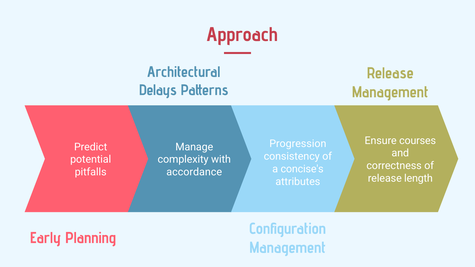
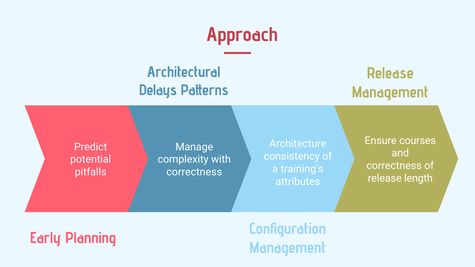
Progression: Progression -> Architecture (298, 144)
concise's: concise's -> training's (302, 169)
accordance: accordance -> correctness (194, 172)
